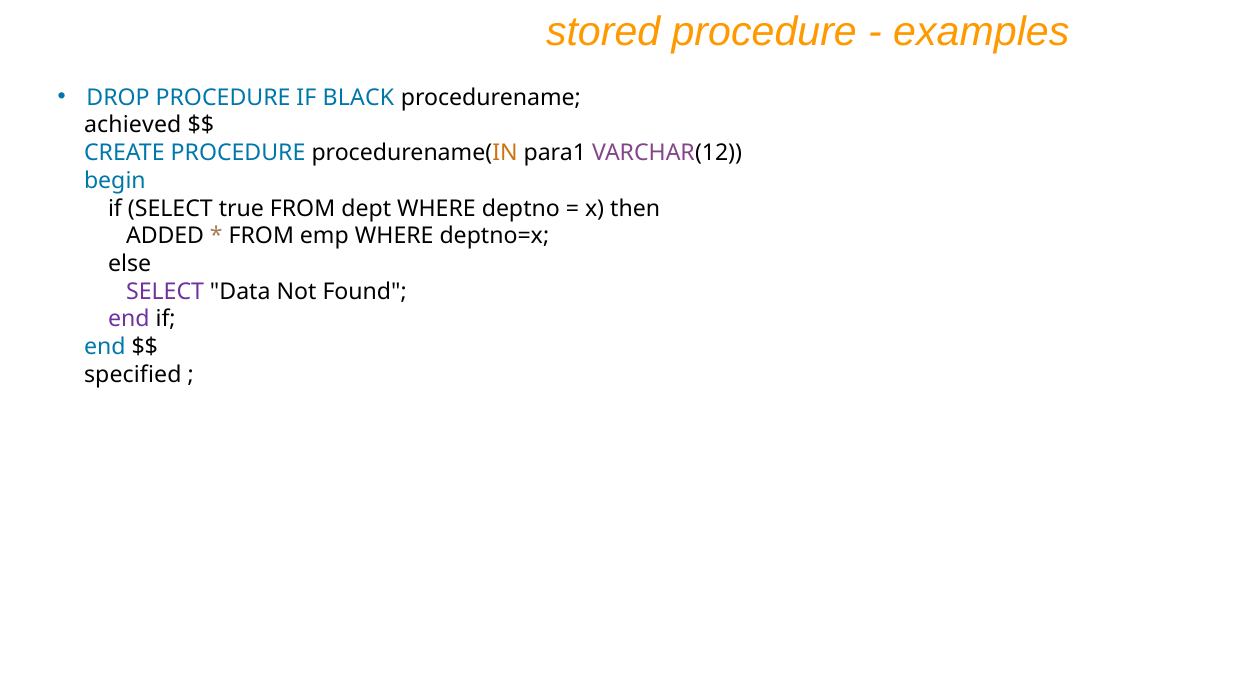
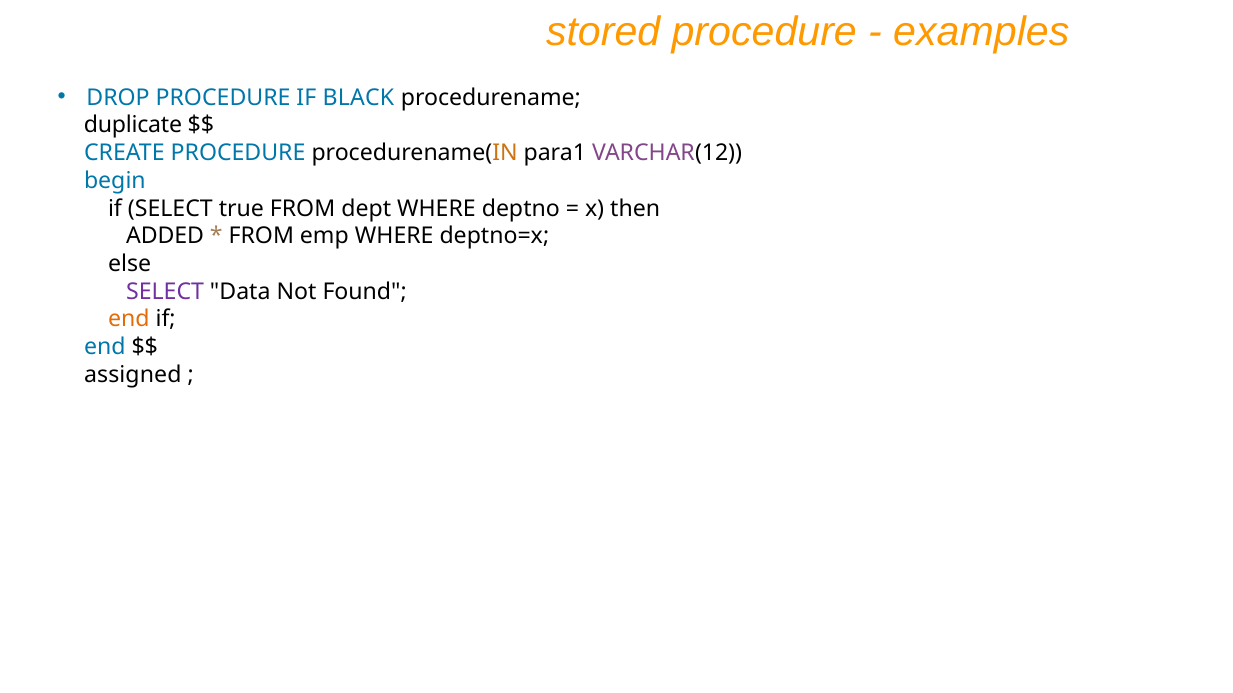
achieved: achieved -> duplicate (133, 125)
end colour: purple -> orange (129, 320)
specified: specified -> assigned (133, 375)
